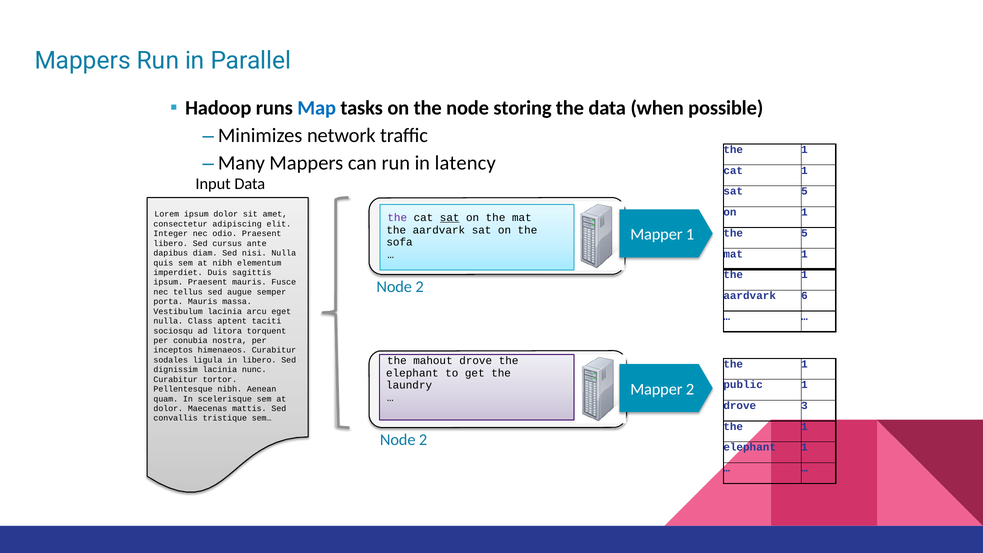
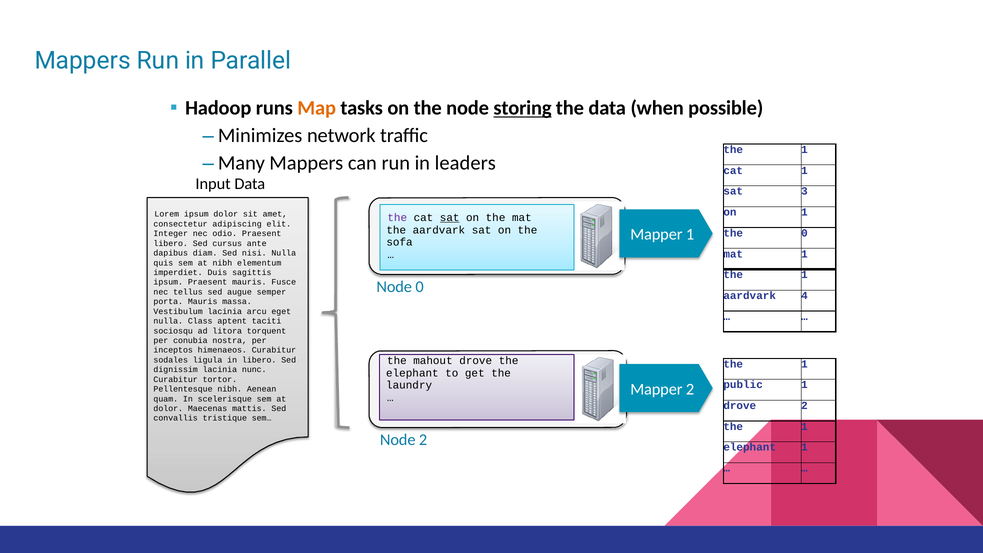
Map colour: blue -> orange (317, 108)
storing underline: none -> present (523, 108)
latency: latency -> leaders (465, 163)
sat 5: 5 -> 3 (804, 191)
the 5: 5 -> 0 (804, 233)
2: 2 -> 0 (420, 287)
6: 6 -> 4 (804, 296)
drove 3: 3 -> 2 (804, 406)
